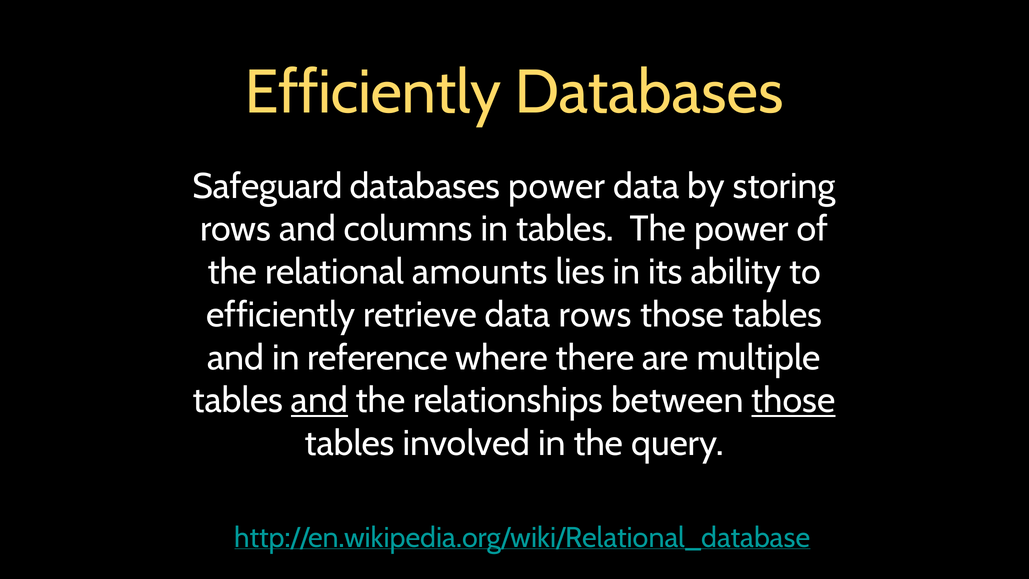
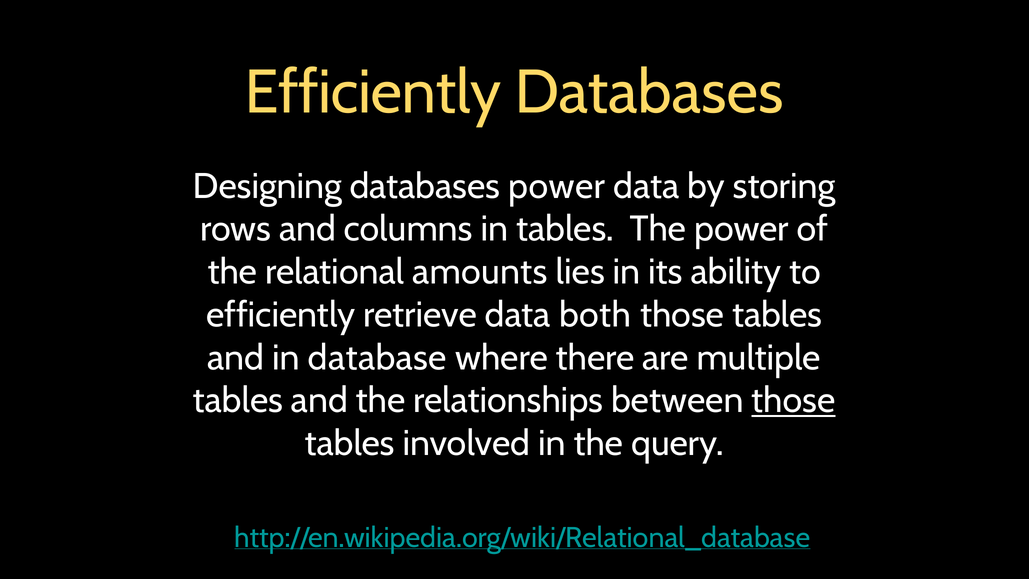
Safeguard: Safeguard -> Designing (267, 186)
data rows: rows -> both (595, 315)
reference: reference -> database (377, 358)
and underline: present -> none (319, 400)
